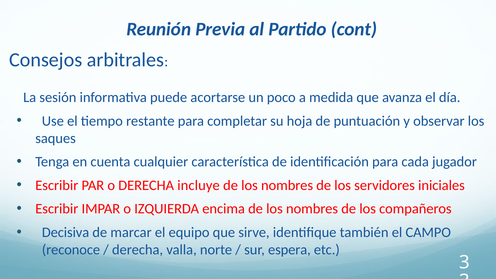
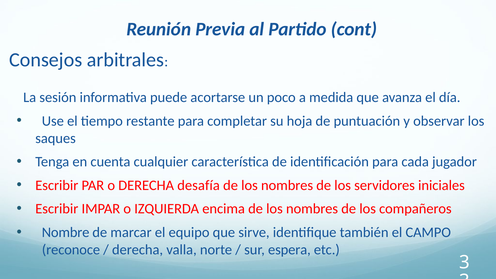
incluye: incluye -> desafía (199, 185)
Decisiva: Decisiva -> Nombre (66, 232)
